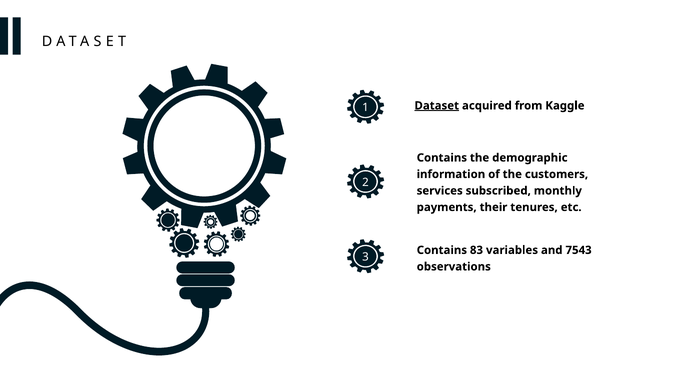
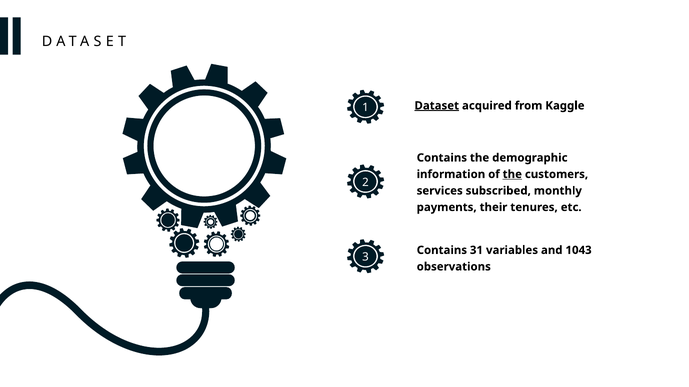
the underline: none -> present (512, 174)
83: 83 -> 31 (476, 251)
7543: 7543 -> 1043 (579, 251)
